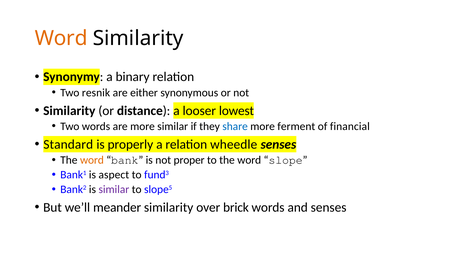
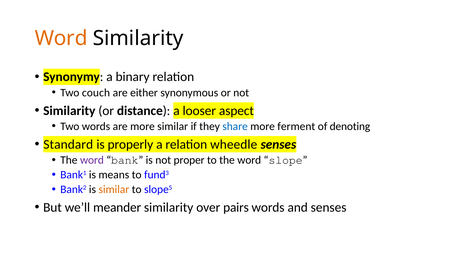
resnik: resnik -> couch (96, 93)
lowest: lowest -> aspect (236, 111)
financial: financial -> denoting (350, 126)
word colour: orange -> purple (92, 160)
aspect: aspect -> means (114, 175)
similar colour: purple -> orange (114, 189)
brick: brick -> pairs (236, 207)
